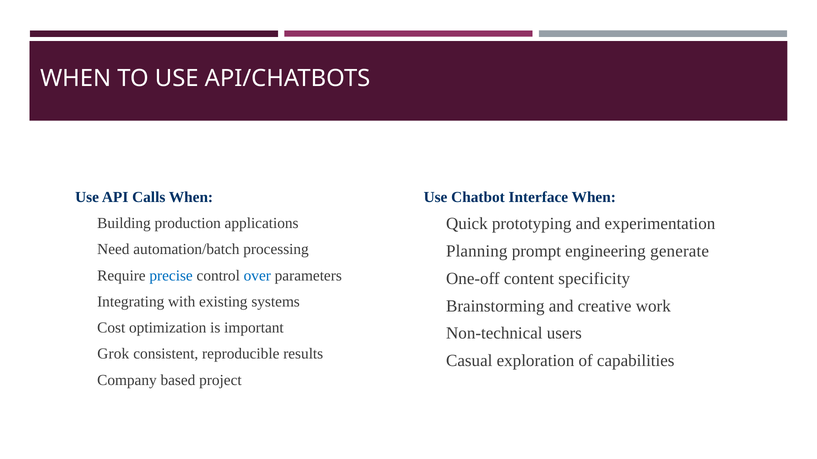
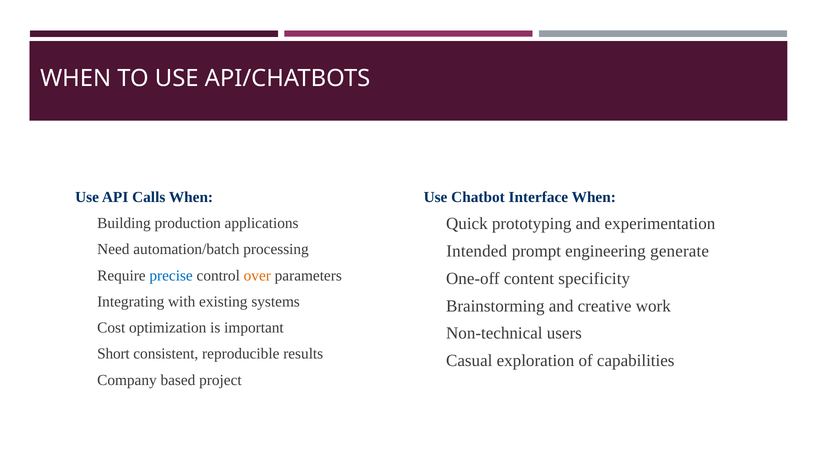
Planning: Planning -> Intended (477, 252)
over colour: blue -> orange (257, 276)
Grok: Grok -> Short (113, 354)
